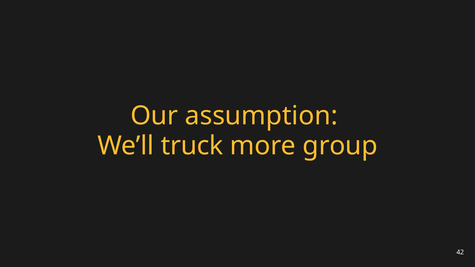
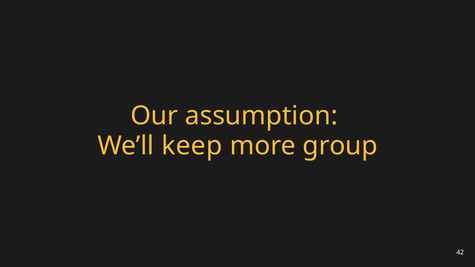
truck: truck -> keep (192, 146)
